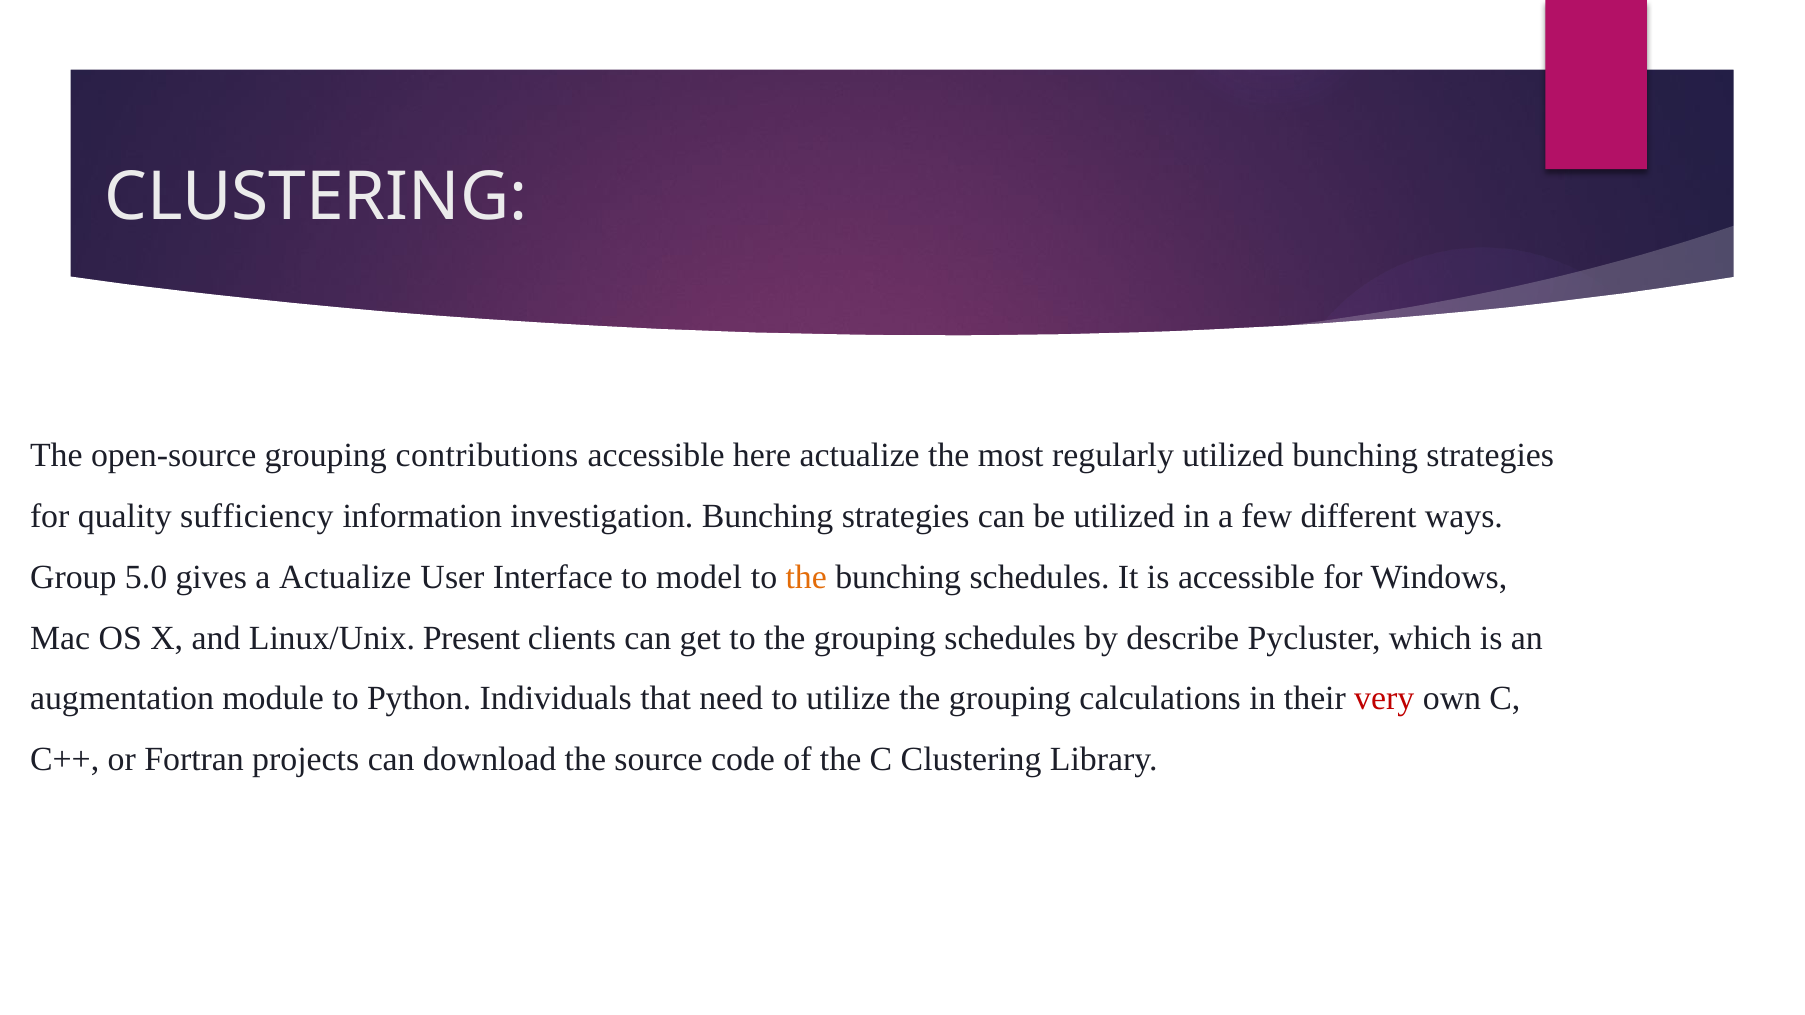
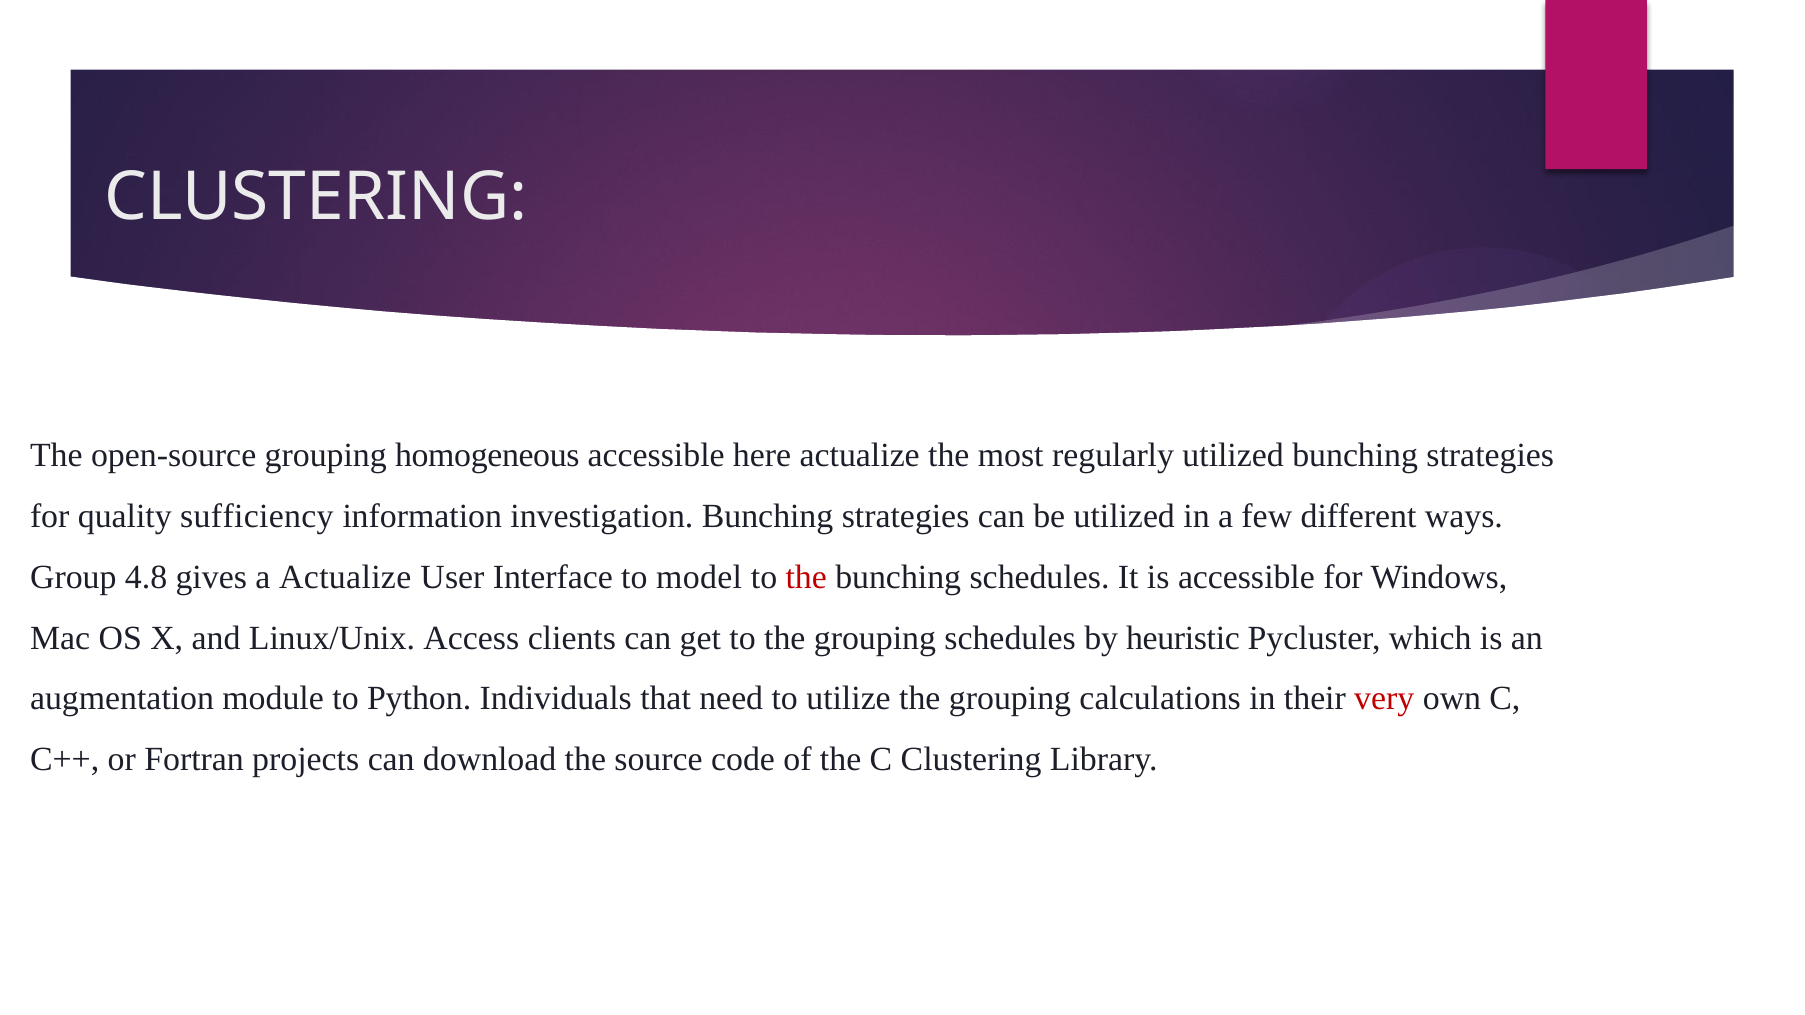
contributions: contributions -> homogeneous (487, 455)
5.0: 5.0 -> 4.8 (146, 577)
the colour: orange -> red (806, 577)
Present: Present -> Access (471, 638)
describe: describe -> heuristic (1183, 638)
